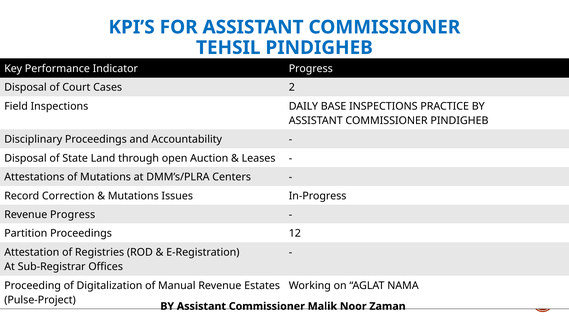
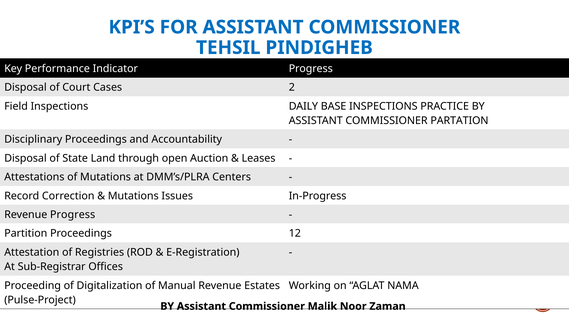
COMMISSIONER PINDIGHEB: PINDIGHEB -> PARTATION (459, 121)
